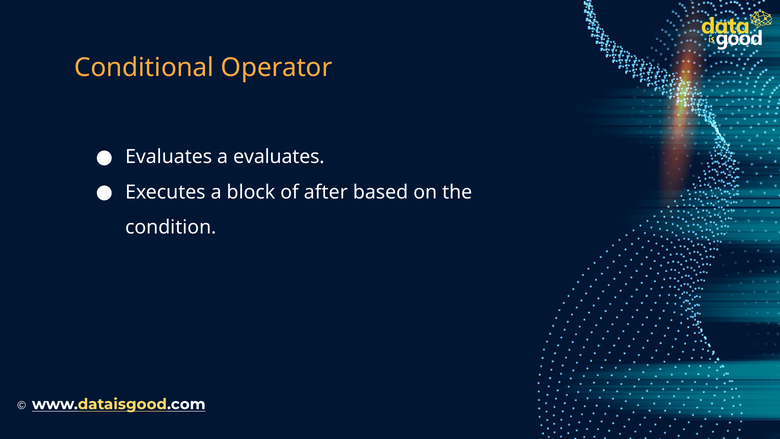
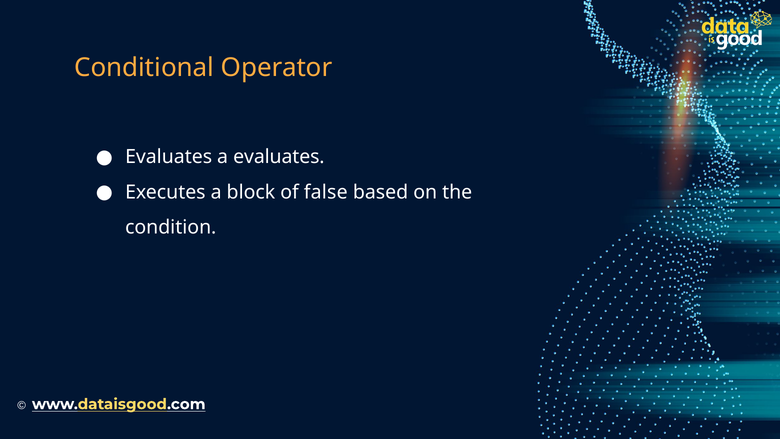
after: after -> false (326, 192)
